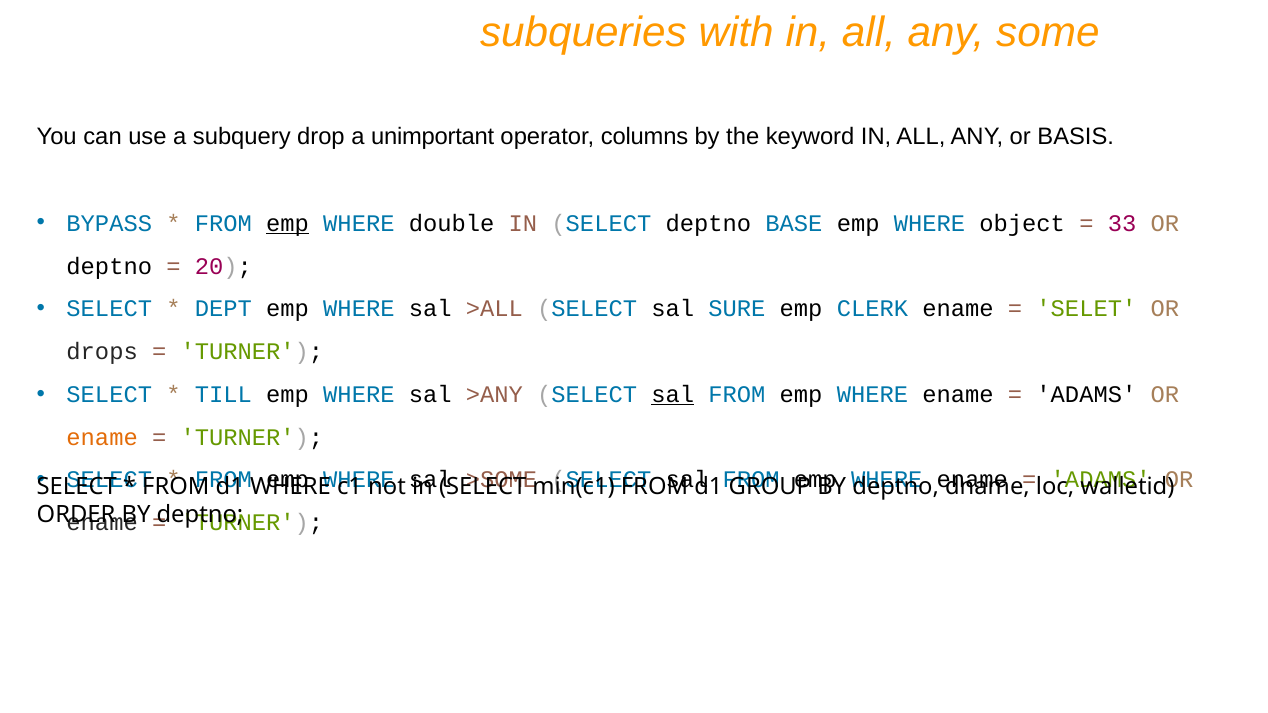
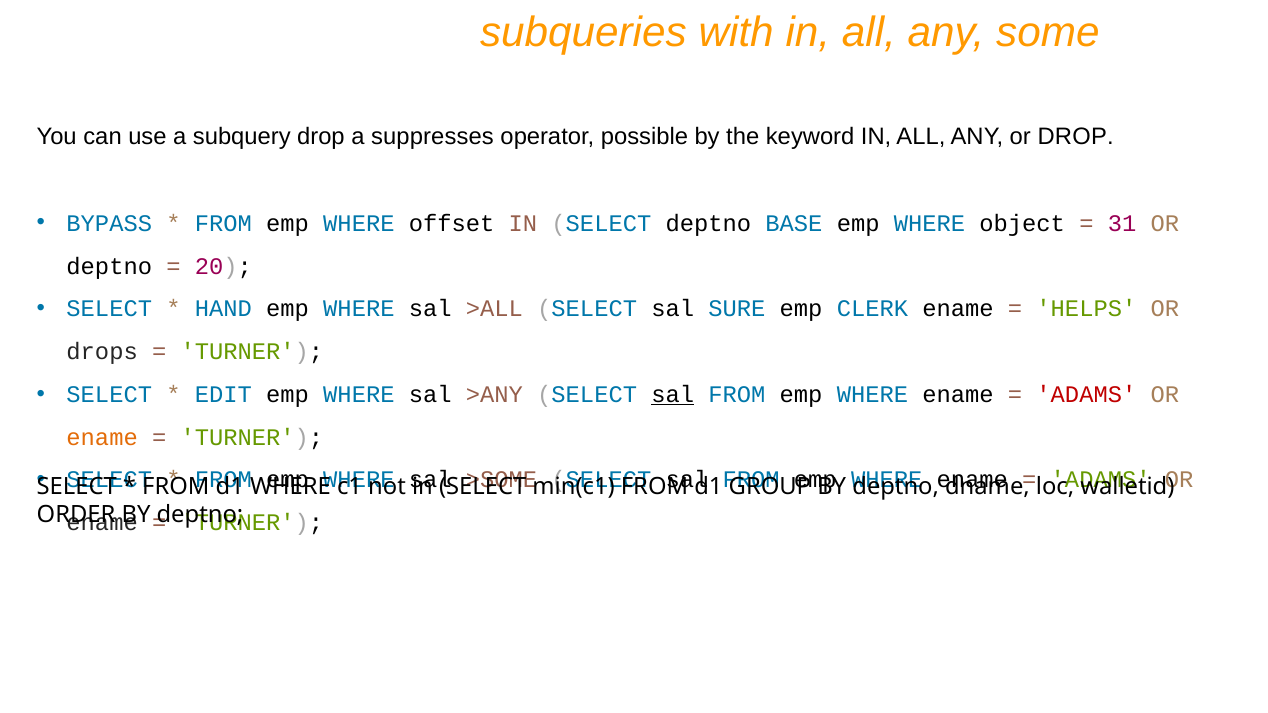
unimportant: unimportant -> suppresses (432, 137)
columns: columns -> possible (644, 137)
or BASIS: BASIS -> DROP (1076, 137)
emp underline: present -> none (288, 223)
double: double -> offset (452, 223)
33: 33 -> 31 (1122, 223)
DEPT: DEPT -> HAND (223, 309)
SELET: SELET -> HELPS (1086, 309)
TILL: TILL -> EDIT (223, 395)
ADAMS colour: black -> red (1086, 395)
